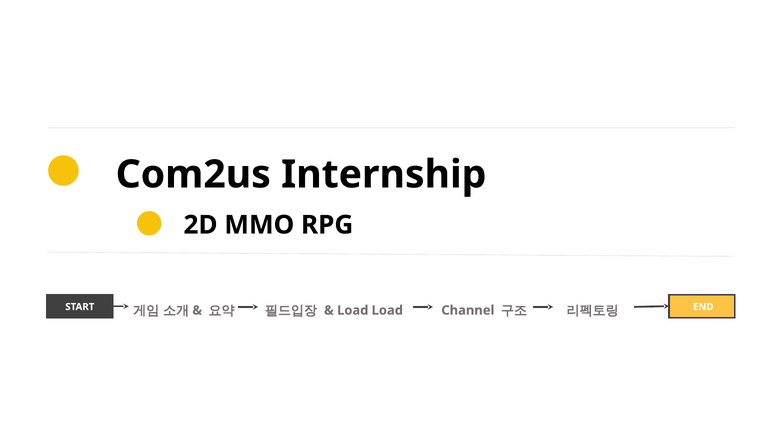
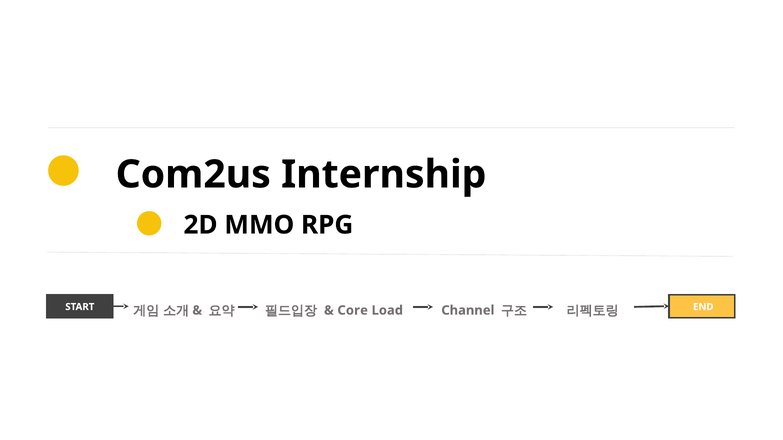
Load: Load -> Core (353, 311)
